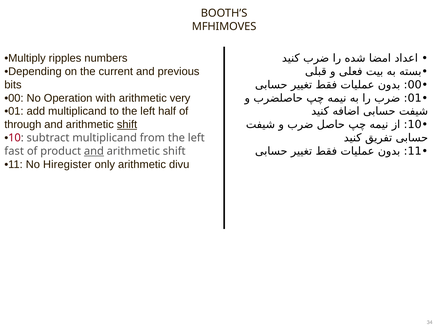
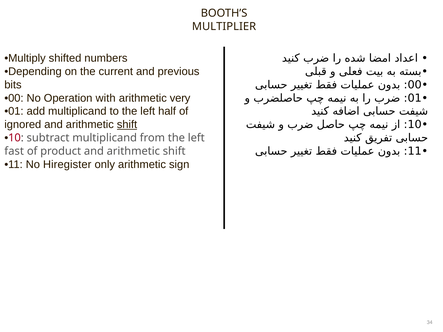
MFHIMOVES: MFHIMOVES -> MULTIPLIER (224, 27)
ripples: ripples -> shifted (65, 58)
through: through -> ignored (23, 125)
and underline: present -> none (94, 151)
divu: divu -> sign (179, 165)
